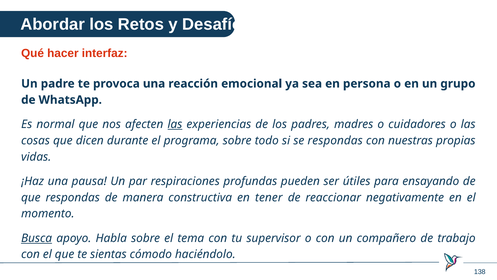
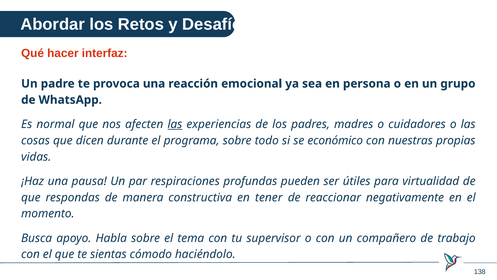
se respondas: respondas -> económico (335, 140)
ensayando: ensayando -> virtualidad (431, 181)
Busca underline: present -> none (37, 238)
